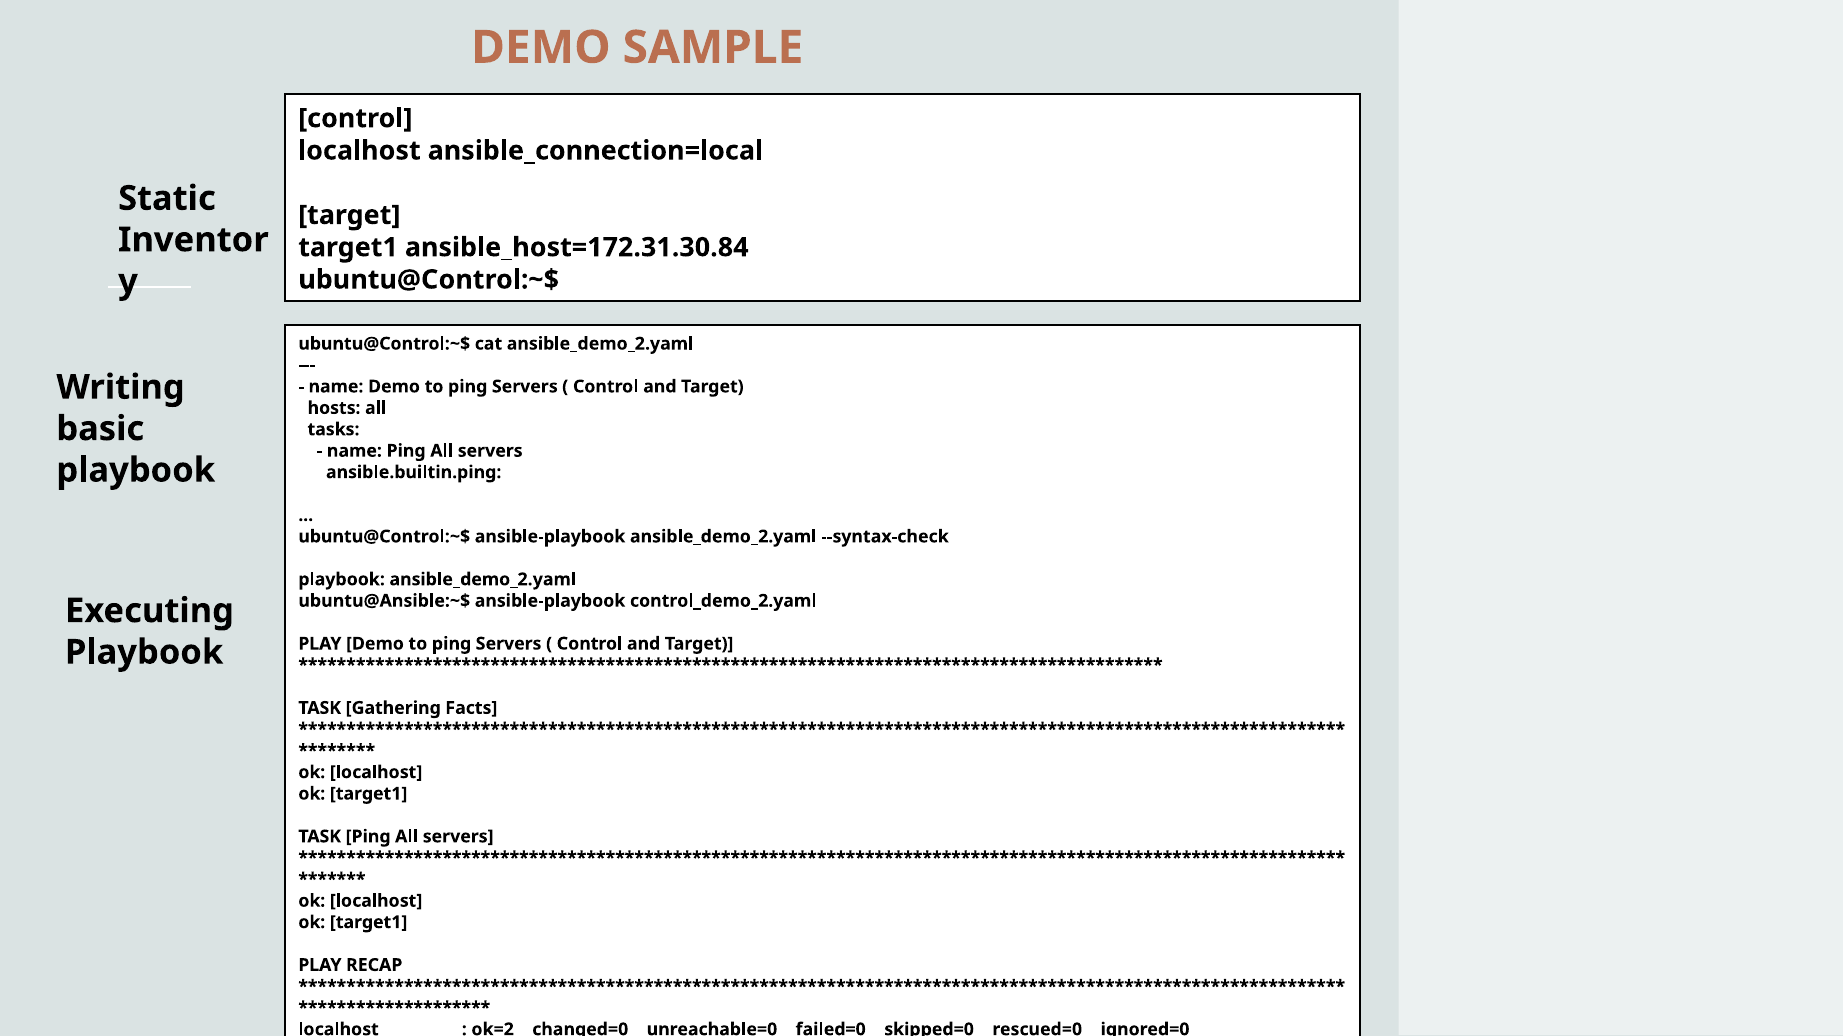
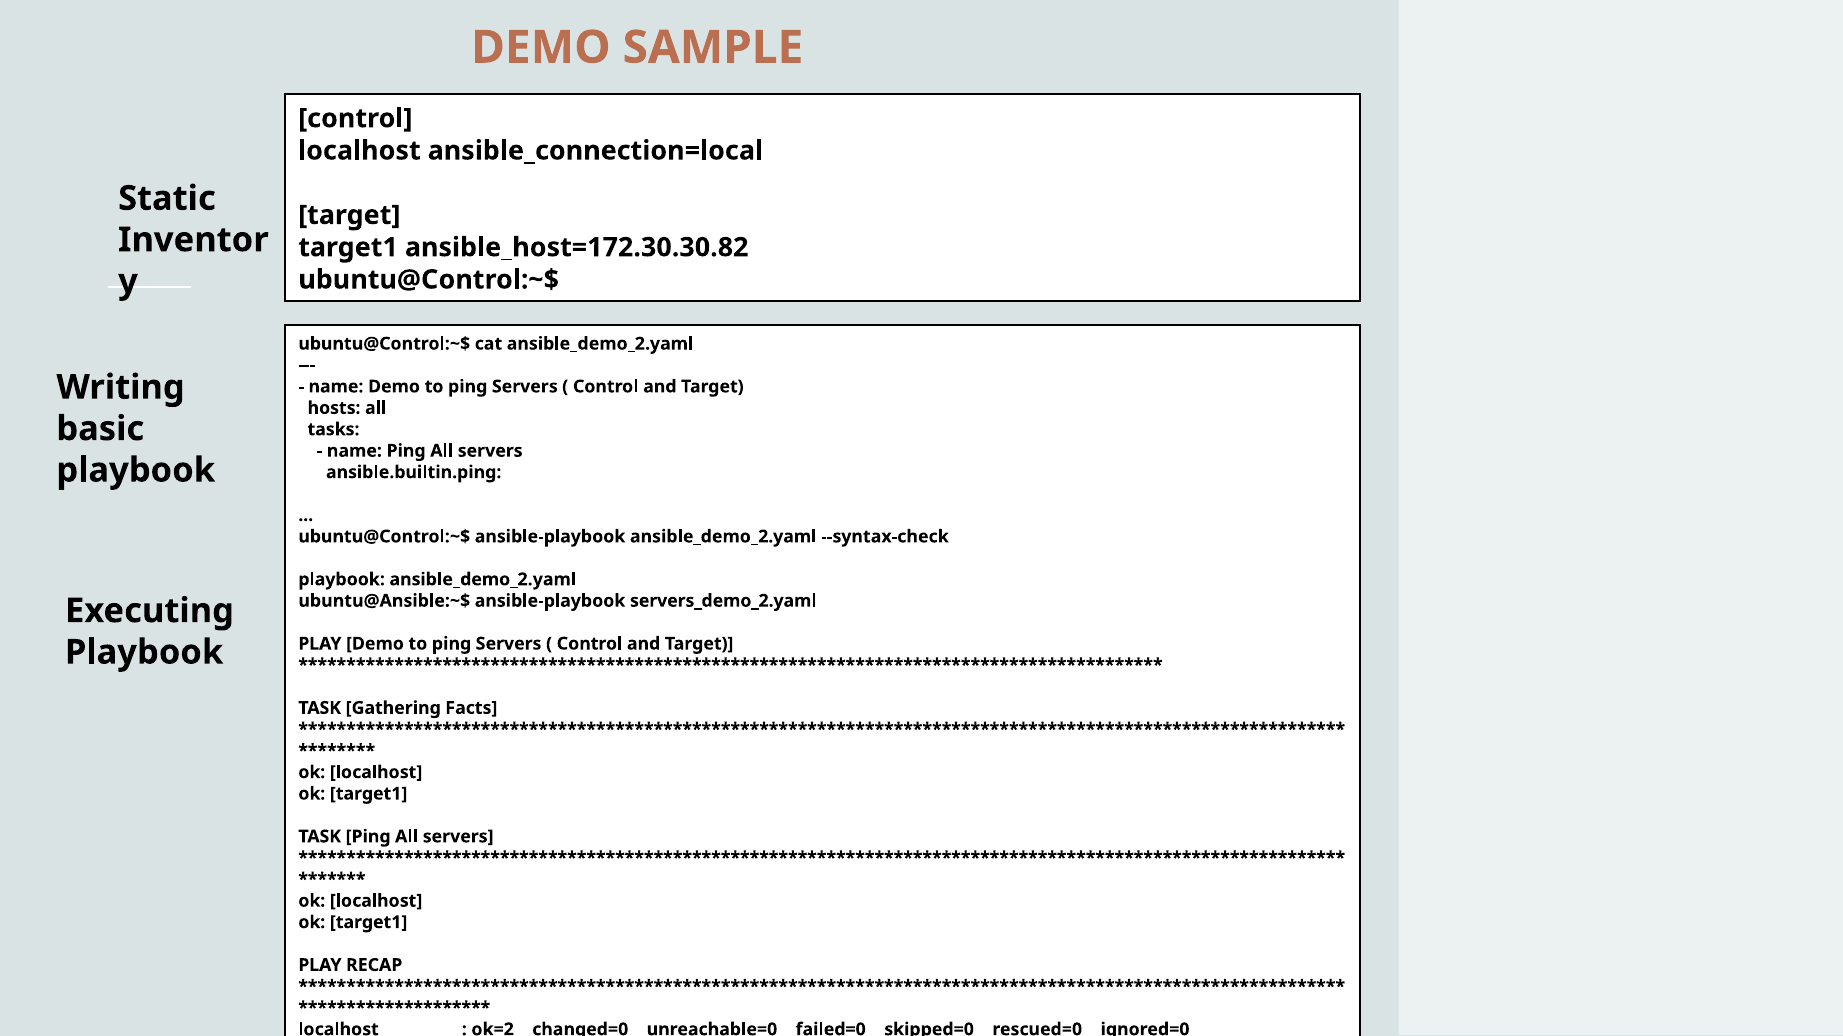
ansible_host=172.31.30.84: ansible_host=172.31.30.84 -> ansible_host=172.30.30.82 (577, 248)
control_demo_2.yaml: control_demo_2.yaml -> servers_demo_2.yaml (723, 601)
